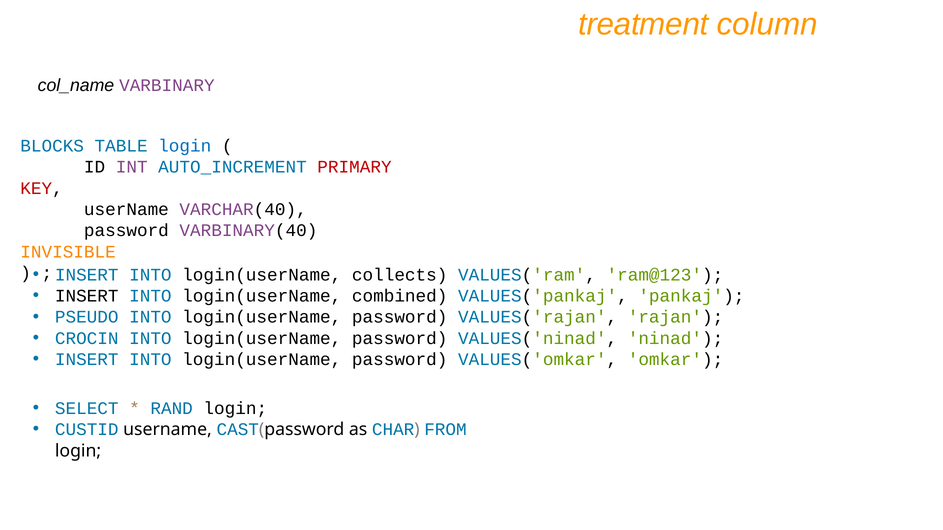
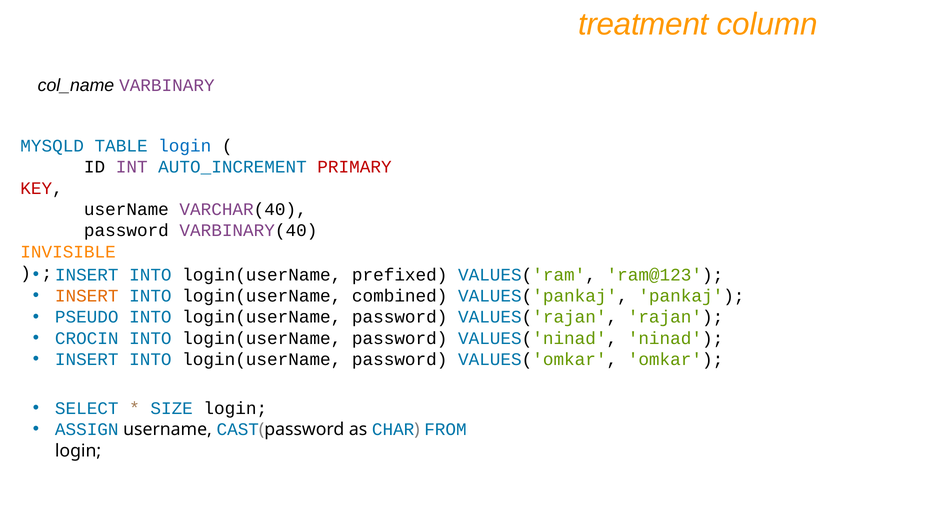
BLOCKS: BLOCKS -> MYSQLD (52, 146)
collects: collects -> prefixed (400, 275)
INSERT colour: black -> orange (87, 296)
RAND: RAND -> SIZE (172, 409)
CUSTID: CUSTID -> ASSIGN (87, 430)
